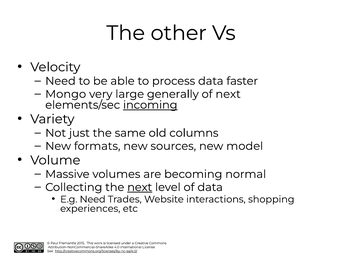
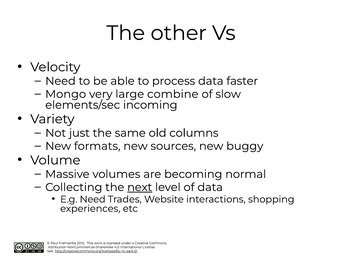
generally: generally -> combine (173, 94)
of next: next -> slow (228, 94)
incoming underline: present -> none (150, 105)
model: model -> buggy (245, 146)
